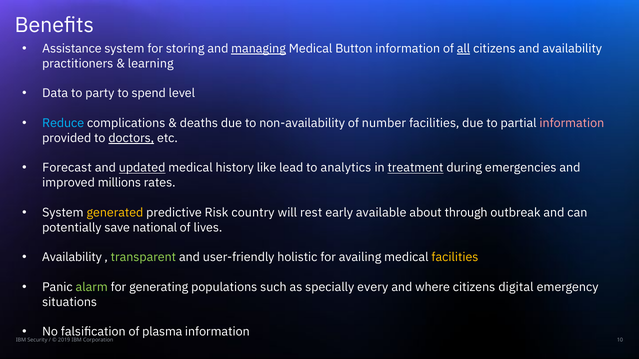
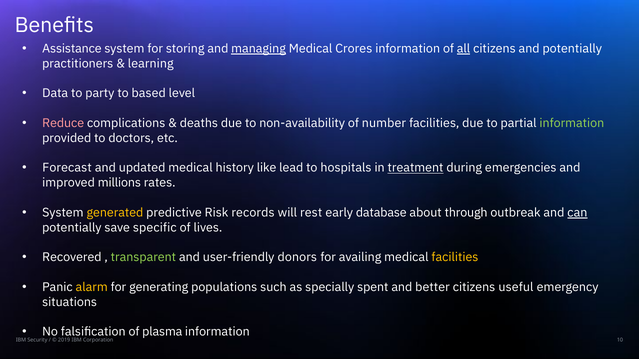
Button: Button -> Crores (354, 49)
and availability: availability -> potentially (572, 49)
spend: spend -> based (149, 93)
Reduce colour: light blue -> pink (63, 123)
information colour: pink -> light green (572, 123)
doctors underline: present -> none (131, 138)
updated underline: present -> none (142, 168)
analytics: analytics -> hospitals (346, 168)
country: country -> records (253, 213)
available: available -> database (381, 213)
can underline: none -> present (577, 213)
national: national -> specific (155, 228)
Availability: Availability -> Recovered (72, 258)
holistic: holistic -> donors (297, 258)
alarm colour: light green -> yellow (92, 287)
every: every -> spent (373, 287)
where: where -> better (432, 287)
digital: digital -> useful (516, 287)
